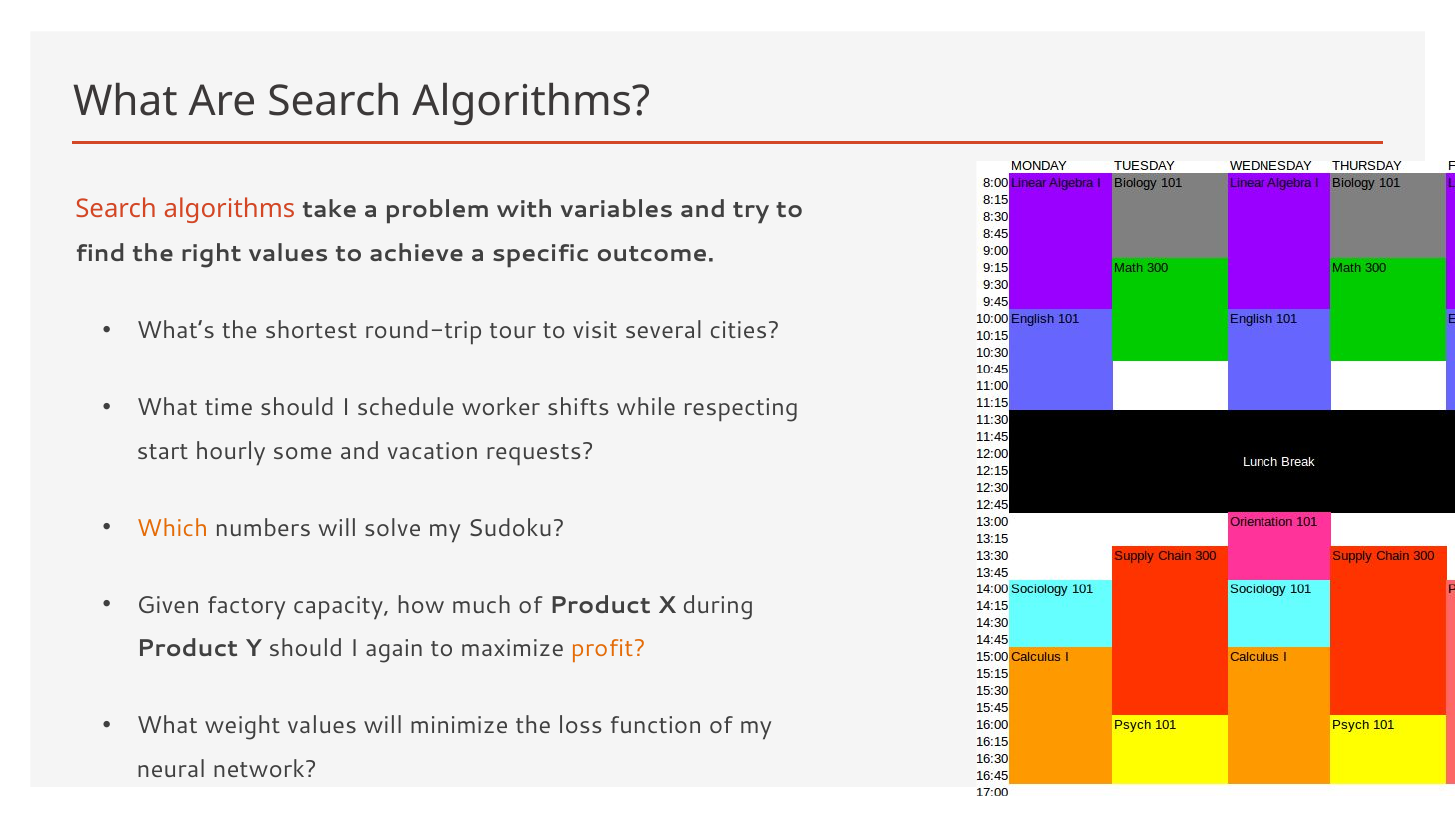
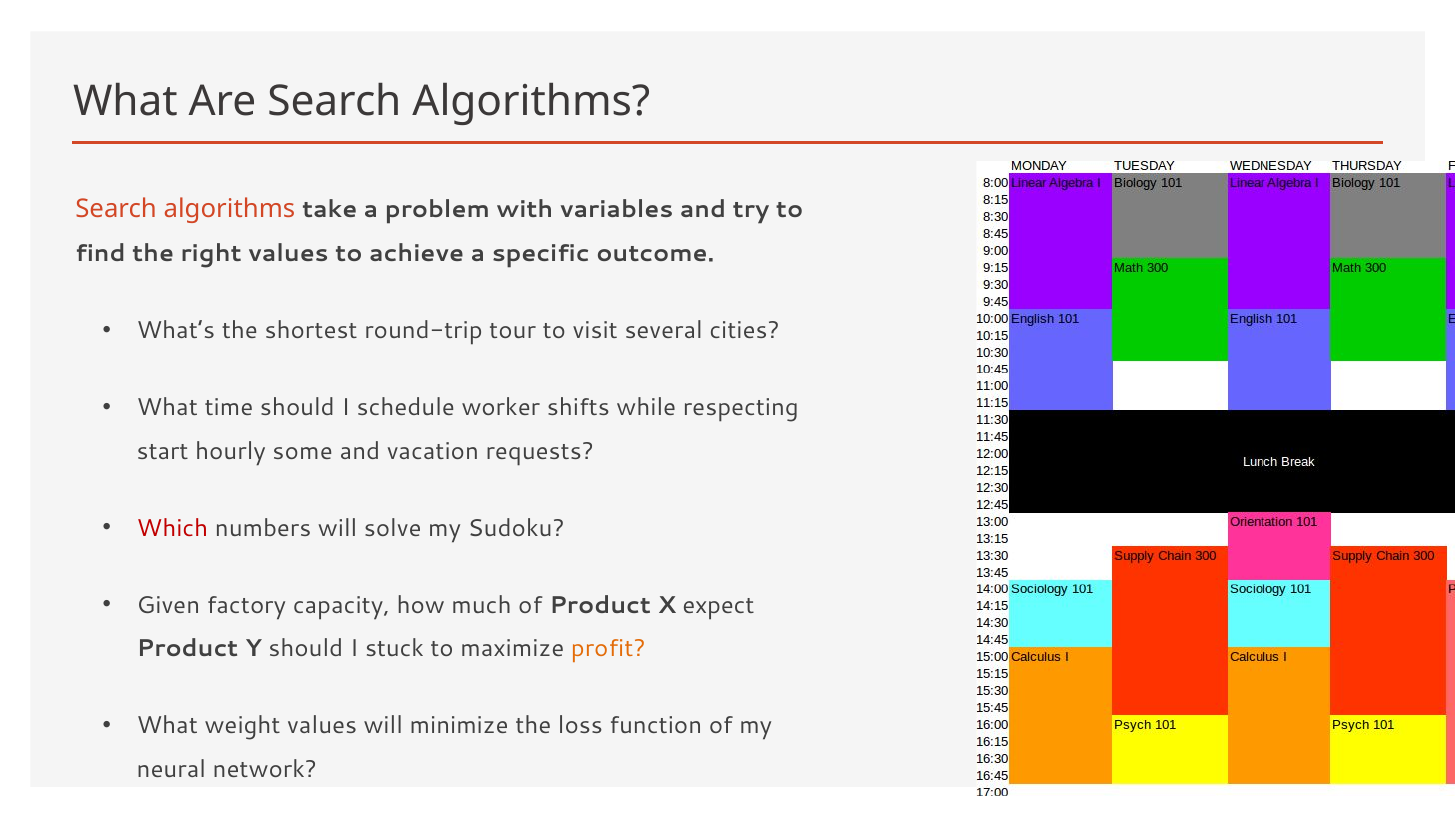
Which colour: orange -> red (172, 528)
during: during -> expect (718, 605)
again: again -> stuck (394, 649)
